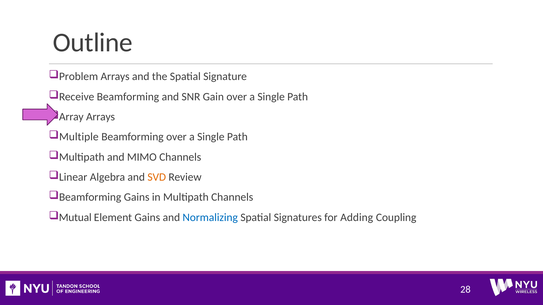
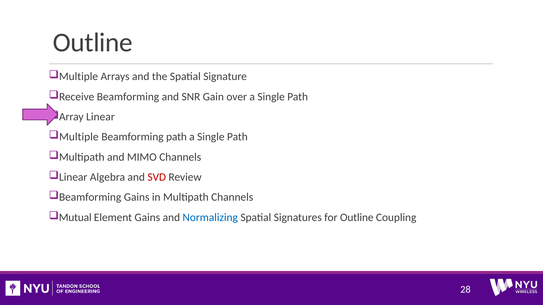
Problem: Problem -> Multiple (79, 77)
Array Arrays: Arrays -> Linear (100, 117)
Beamforming over: over -> path (176, 137)
SVD colour: orange -> red (157, 177)
for Adding: Adding -> Outline (357, 218)
